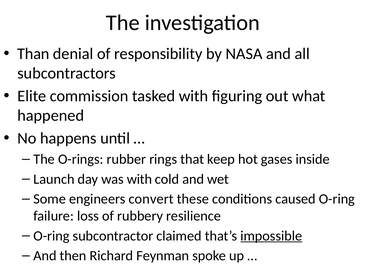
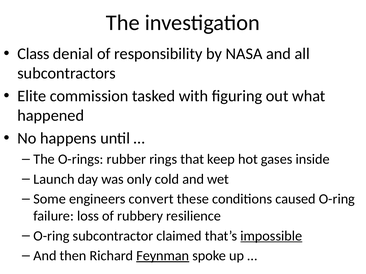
Than: Than -> Class (33, 54)
was with: with -> only (139, 179)
Feynman underline: none -> present (163, 256)
